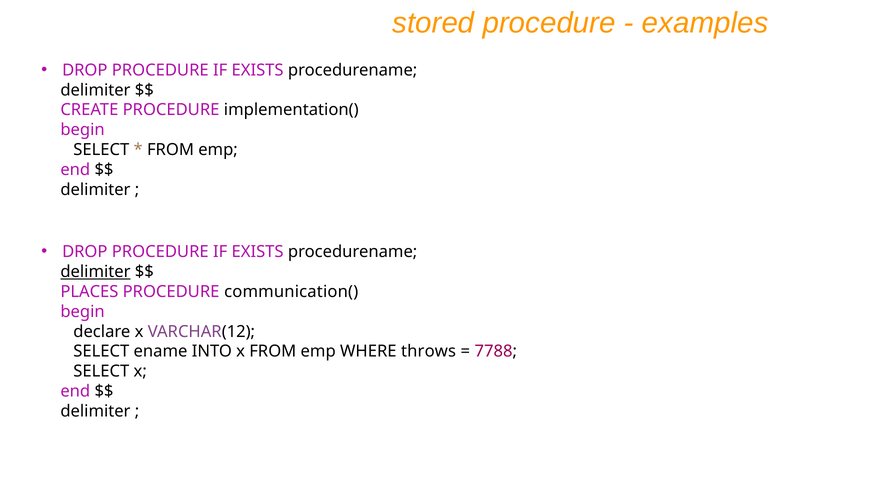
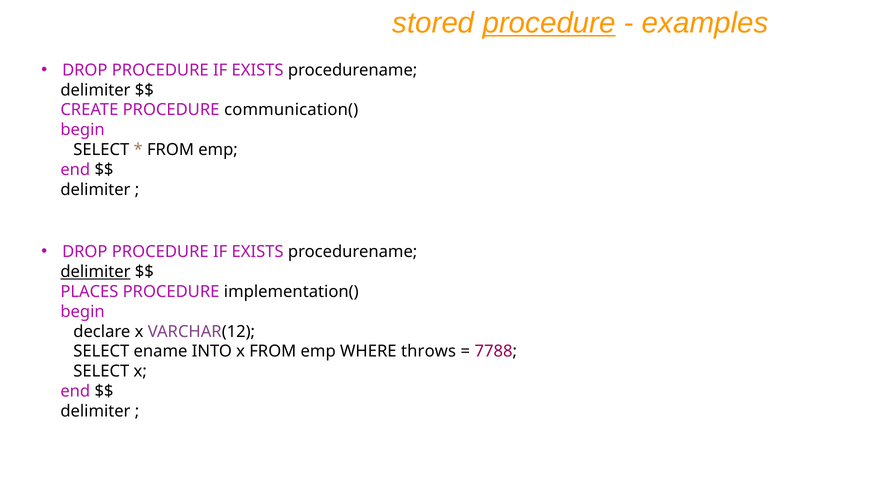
procedure underline: none -> present (549, 23)
implementation(: implementation( -> communication( (291, 110)
communication(: communication( -> implementation( (291, 291)
